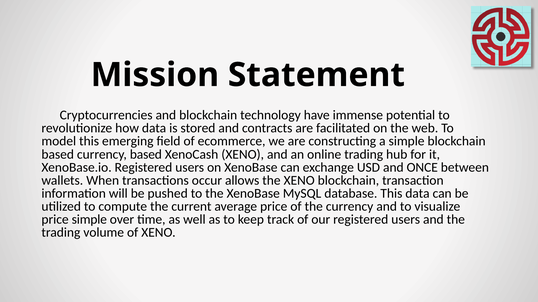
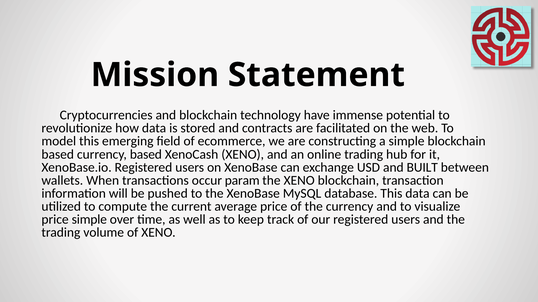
ONCE: ONCE -> BUILT (422, 168)
allows: allows -> param (242, 181)
